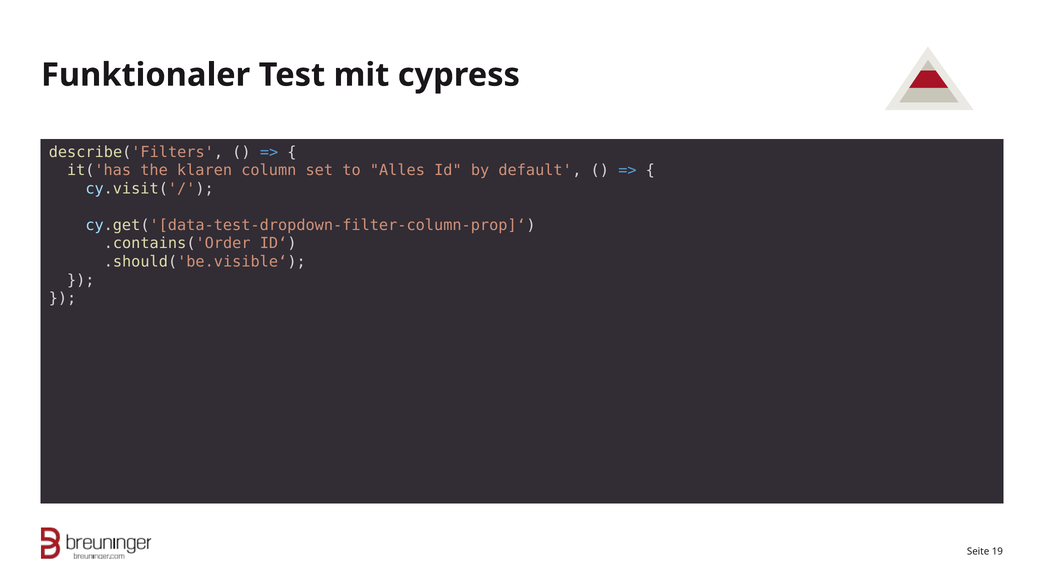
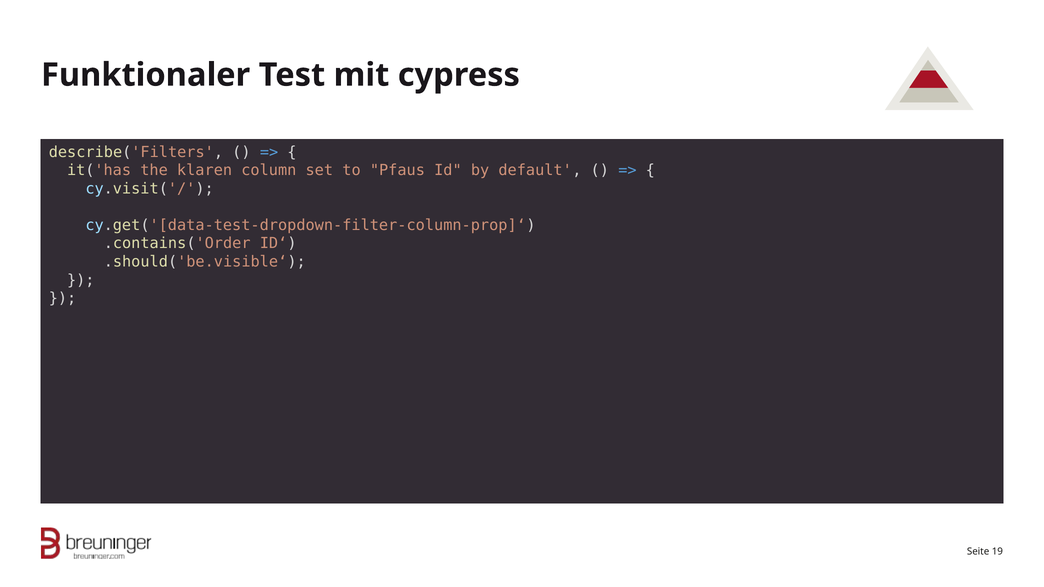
Alles: Alles -> Pfaus (397, 170)
